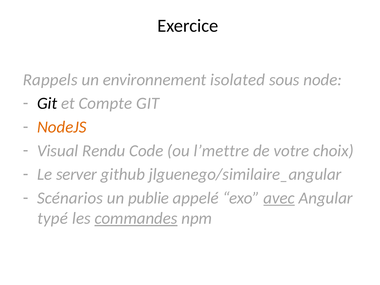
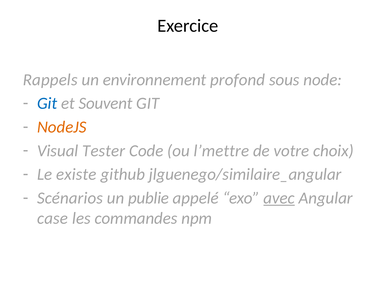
isolated: isolated -> profond (238, 80)
Git colour: black -> blue (47, 103)
Compte: Compte -> Souvent (106, 103)
Rendu: Rendu -> Tester (104, 151)
server: server -> existe (76, 174)
typé: typé -> case (53, 218)
commandes underline: present -> none (136, 218)
